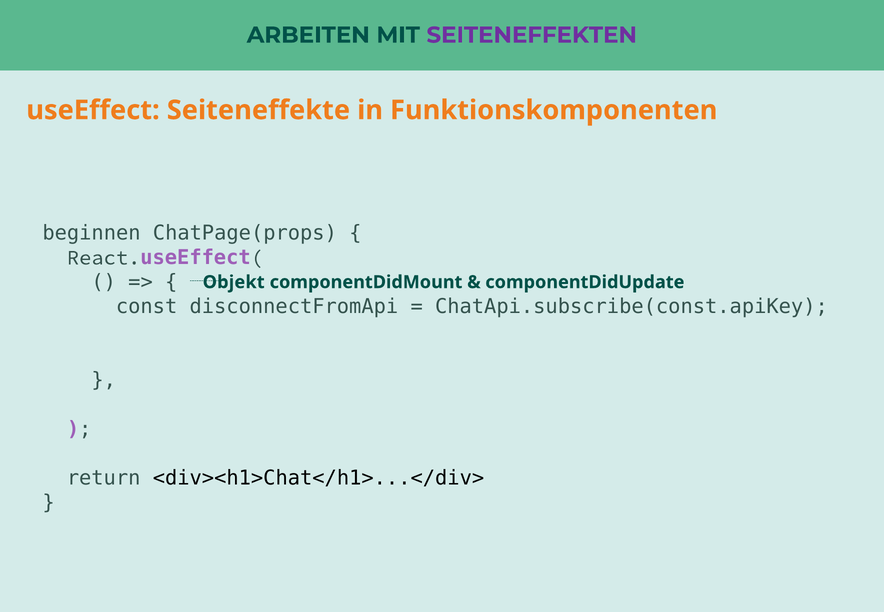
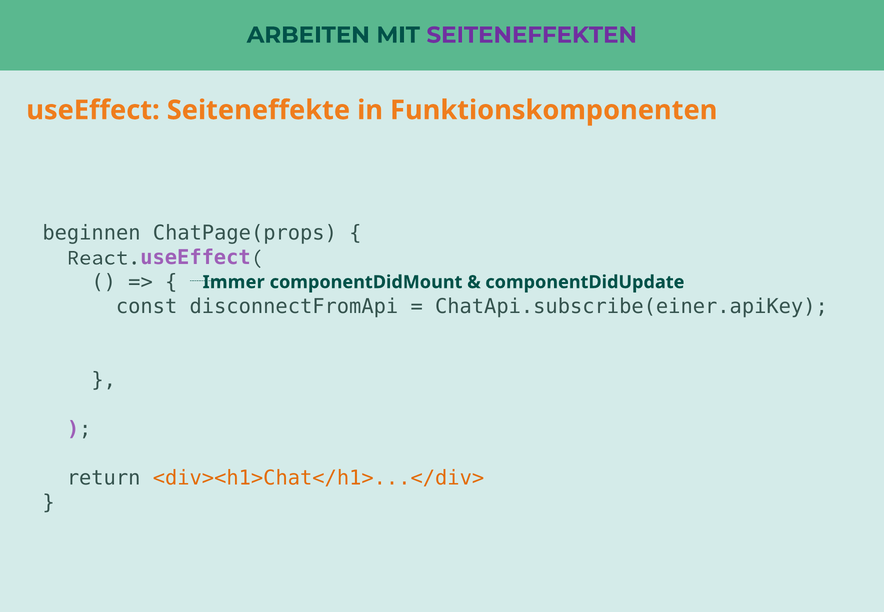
Objekt: Objekt -> Immer (234, 282)
ChatApi.subscribe(const.apiKey: ChatApi.subscribe(const.apiKey -> ChatApi.subscribe(einer.apiKey (631, 307)
<div><h1>Chat</h1>...</div> colour: black -> orange (318, 478)
